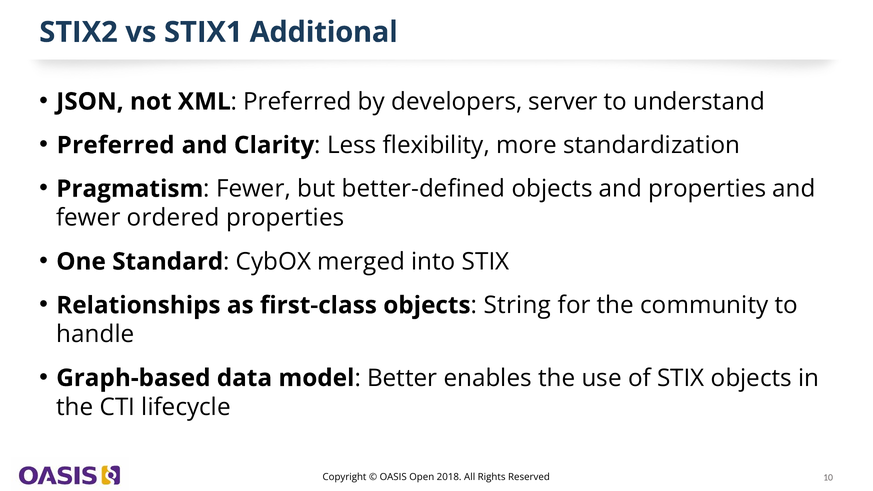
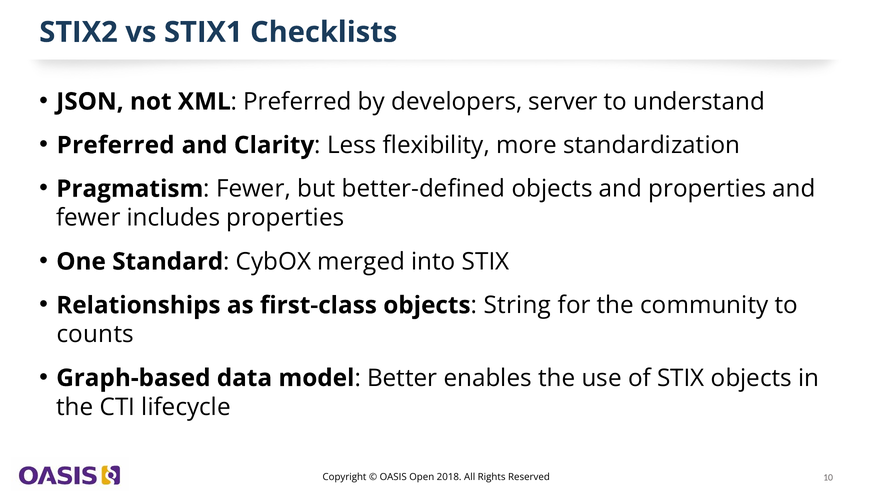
Additional: Additional -> Checklists (324, 32)
ordered: ordered -> includes (173, 218)
handle: handle -> counts (95, 334)
